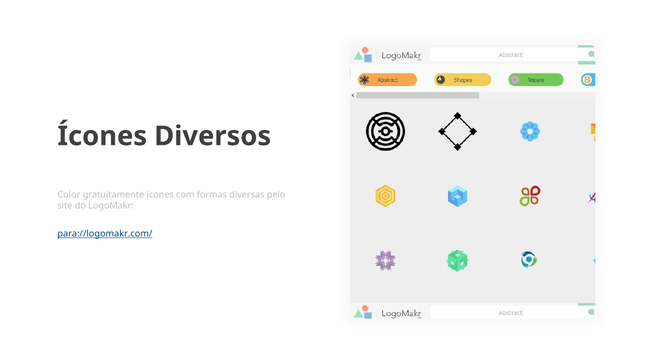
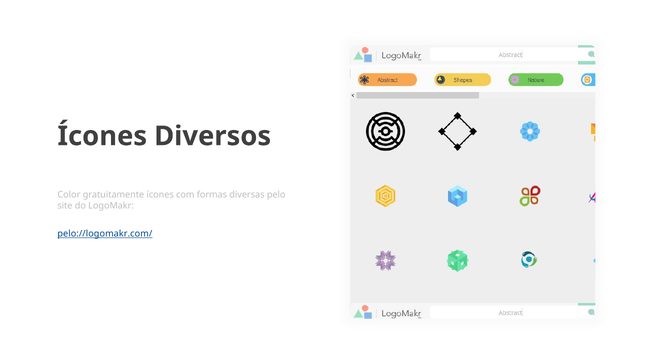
para://logomakr.com/: para://logomakr.com/ -> pelo://logomakr.com/ (105, 234)
